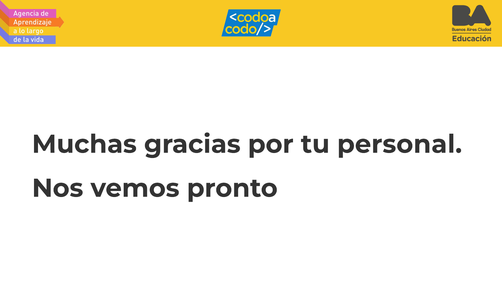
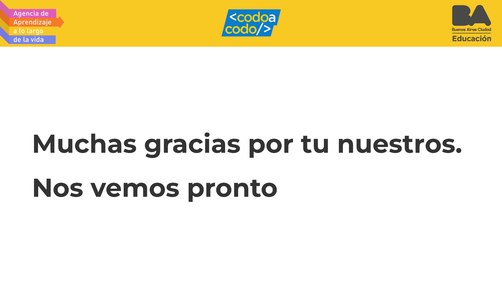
personal: personal -> nuestros (400, 144)
